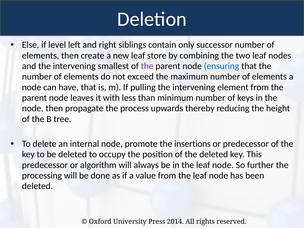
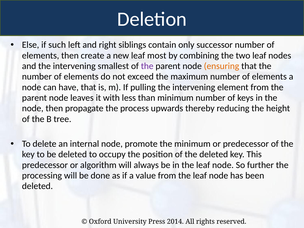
level: level -> such (57, 45)
store: store -> most (157, 55)
ensuring colour: blue -> orange (222, 66)
the insertions: insertions -> minimum (192, 144)
